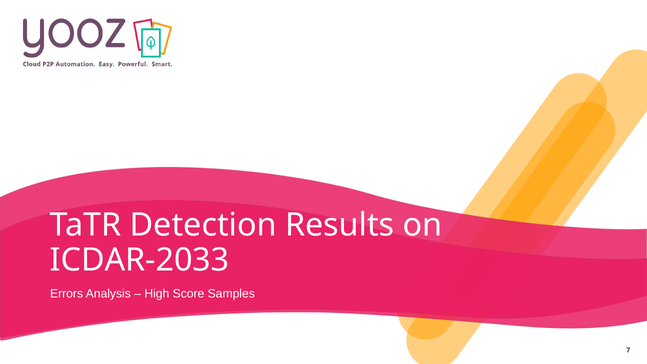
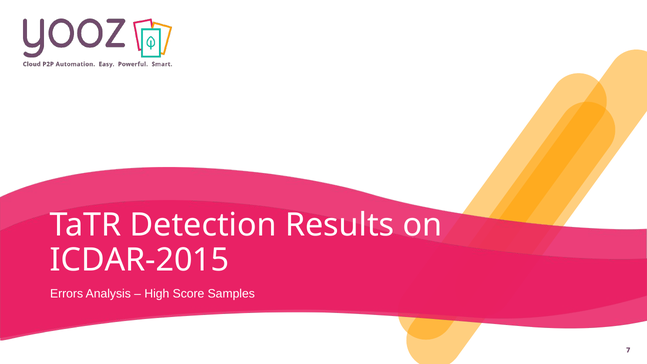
ICDAR-2033: ICDAR-2033 -> ICDAR-2015 (140, 260)
